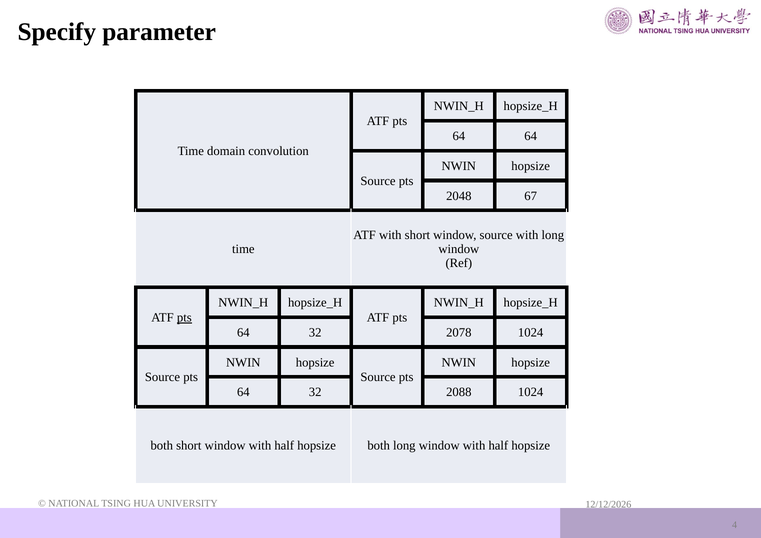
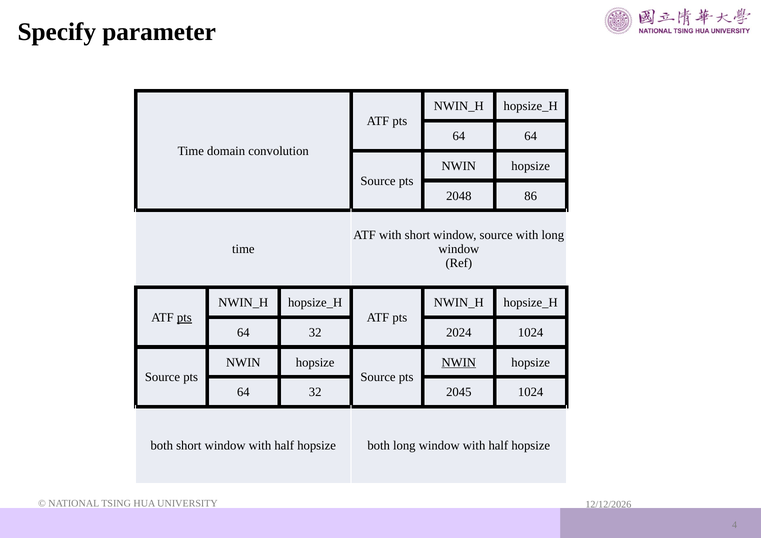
67: 67 -> 86 (531, 196)
2078: 2078 -> 2024 (459, 333)
NWIN underline: none -> present (459, 362)
2088: 2088 -> 2045 (459, 392)
